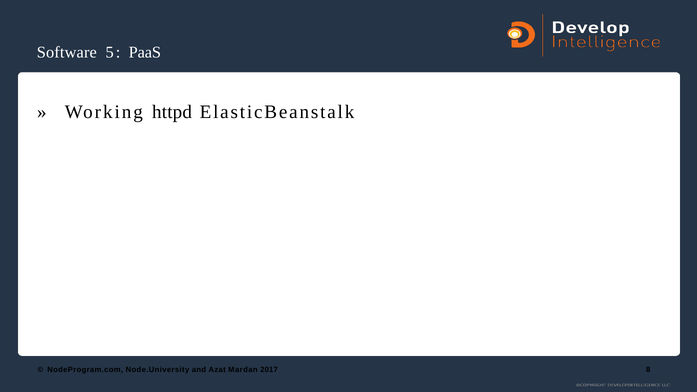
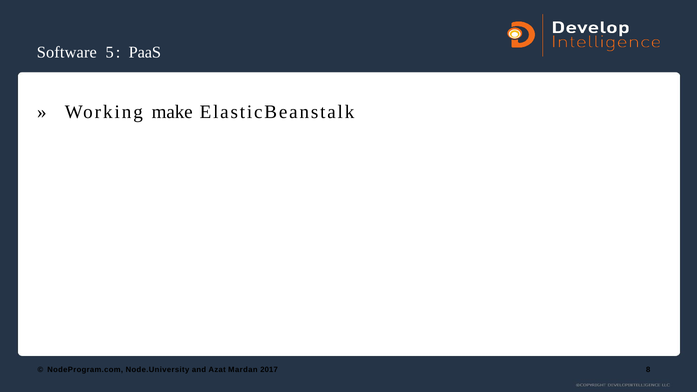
httpd: httpd -> make (172, 112)
